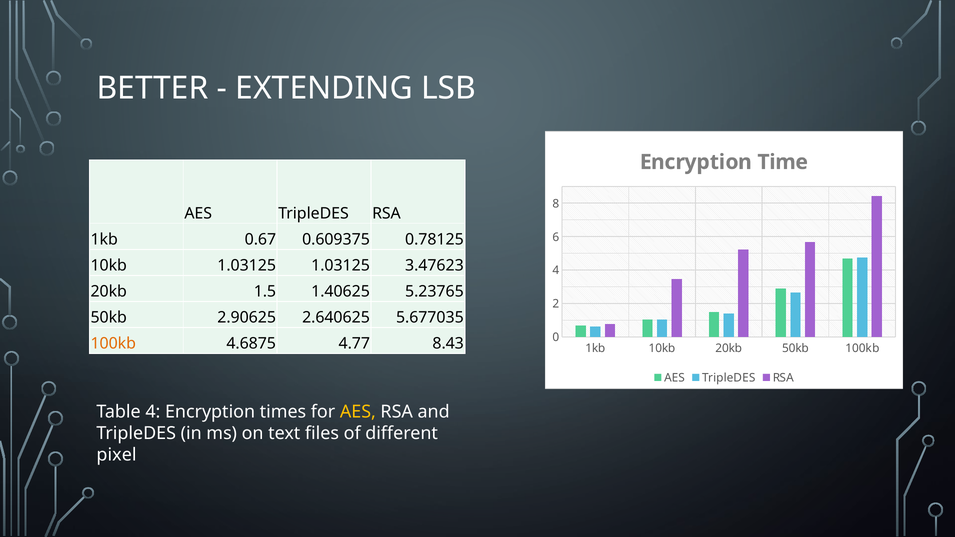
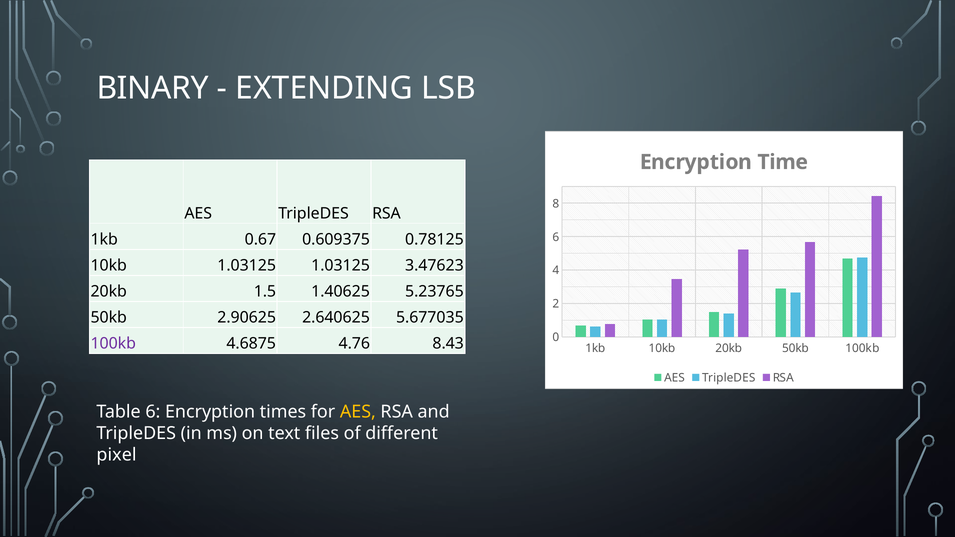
BETTER: BETTER -> BINARY (153, 88)
100kb colour: orange -> purple (113, 344)
4.77: 4.77 -> 4.76 (354, 344)
Table 4: 4 -> 6 (153, 412)
